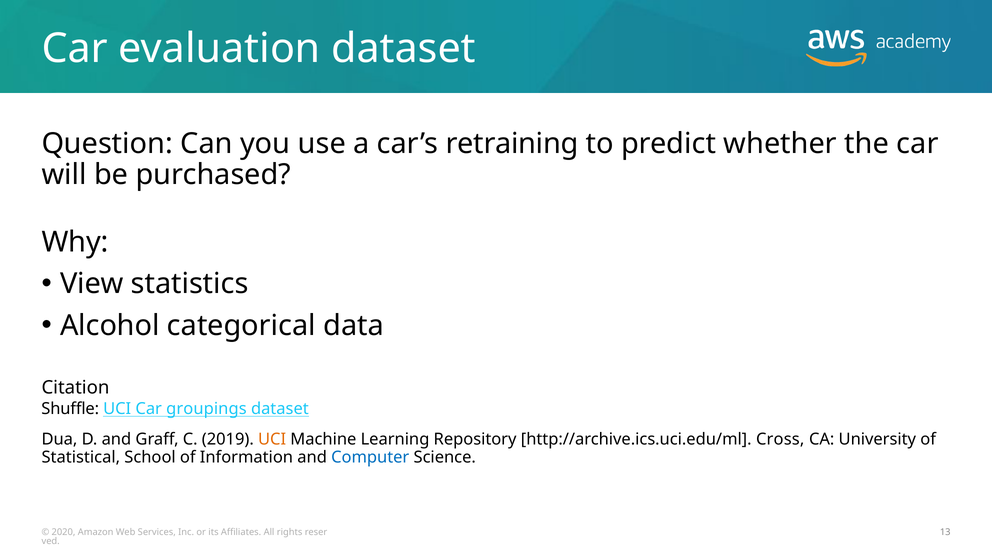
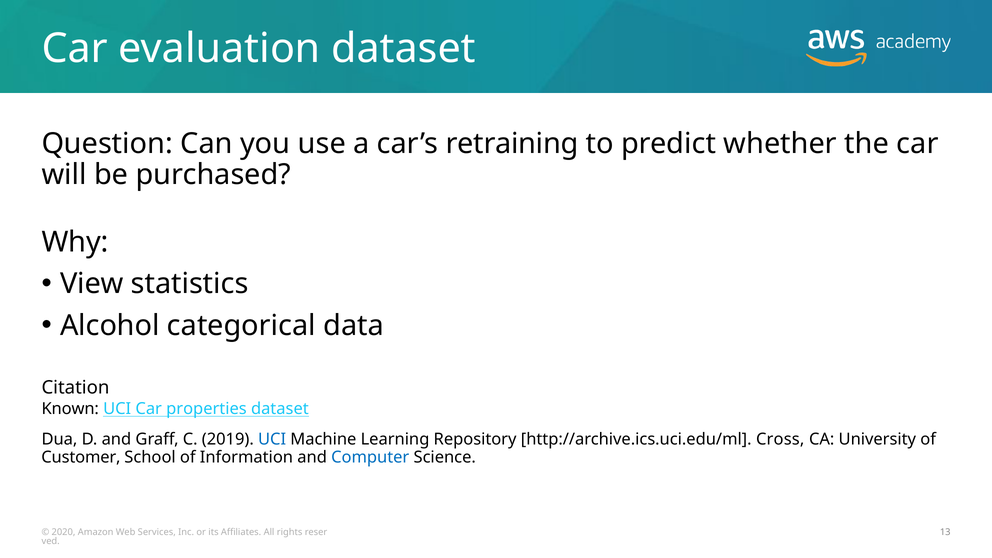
Shuffle: Shuffle -> Known (70, 409)
groupings: groupings -> properties (206, 409)
UCI colour: orange -> blue (272, 439)
Statistical: Statistical -> Customer (81, 457)
